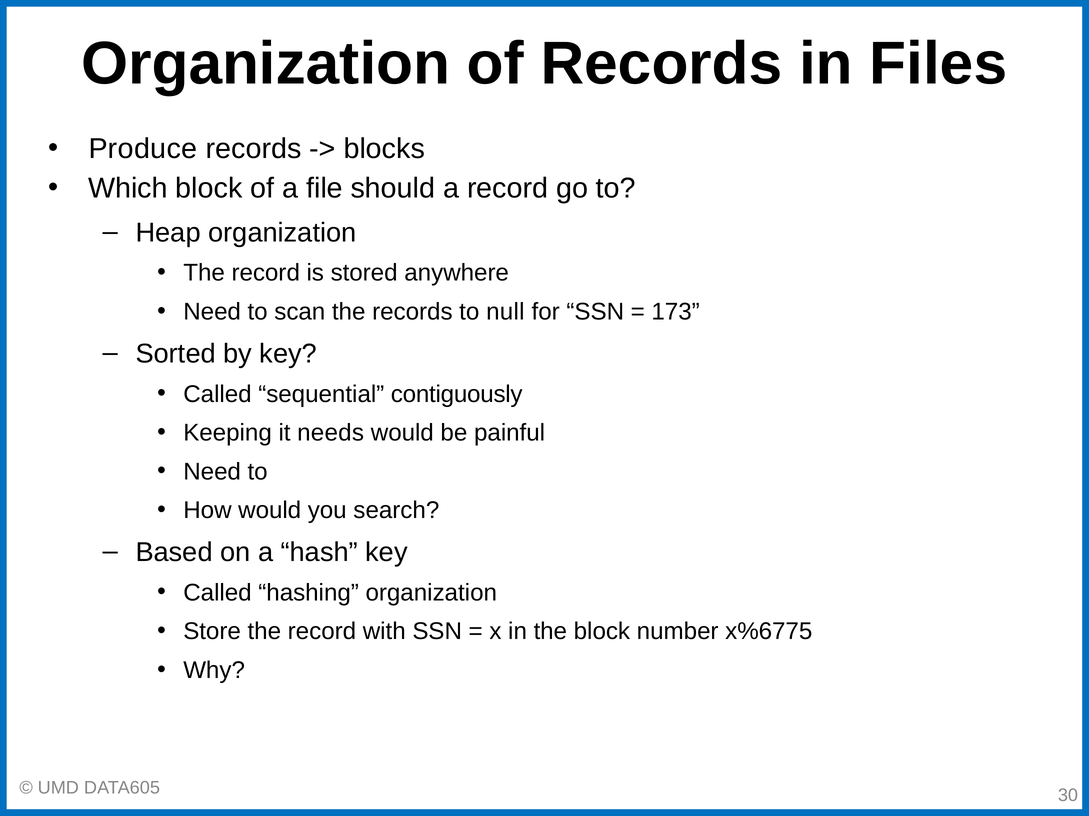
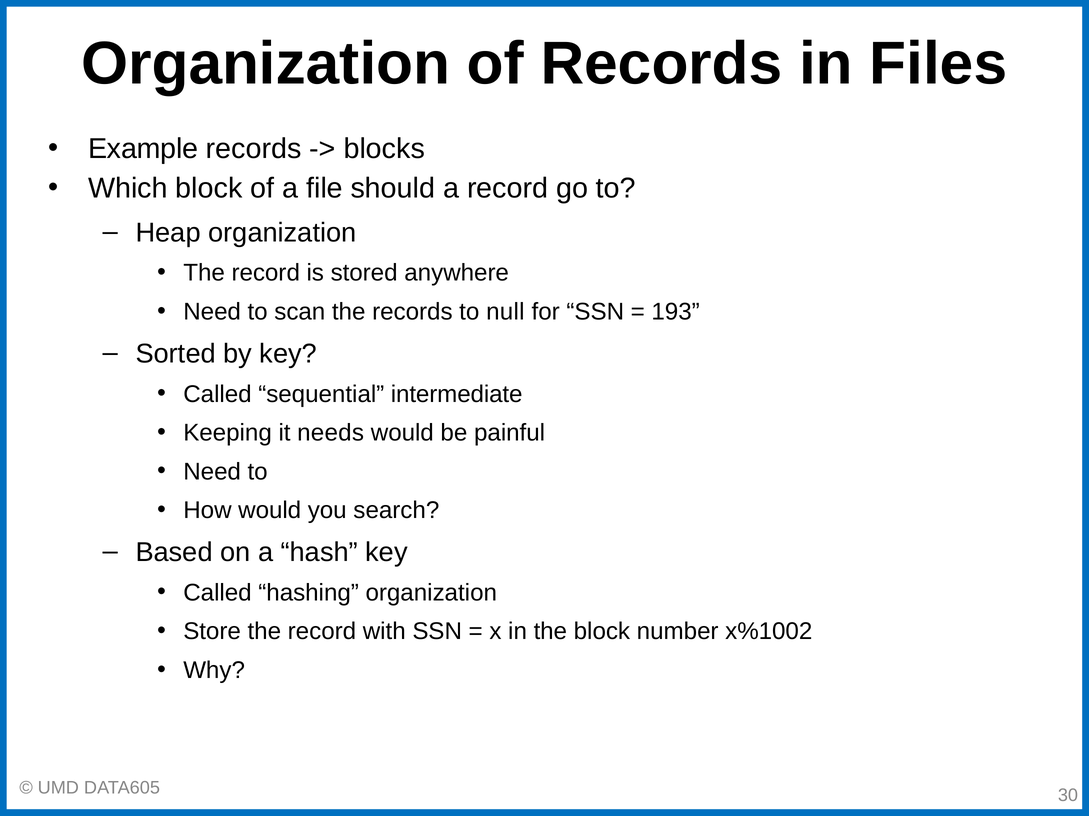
Produce: Produce -> Example (143, 149)
173: 173 -> 193 (676, 312)
contiguously: contiguously -> intermediate (457, 394)
x%6775: x%6775 -> x%1002 (769, 632)
